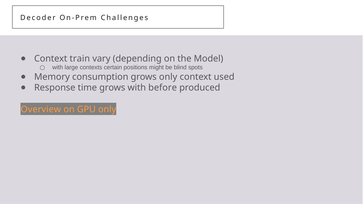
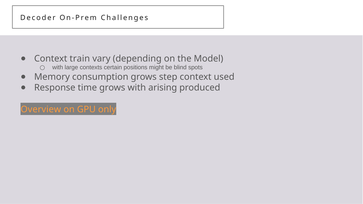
grows only: only -> step (168, 77)
before: before -> arising (163, 88)
